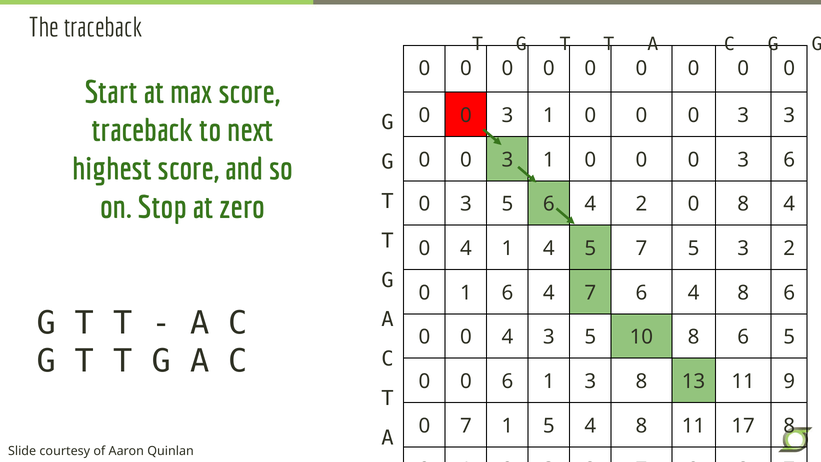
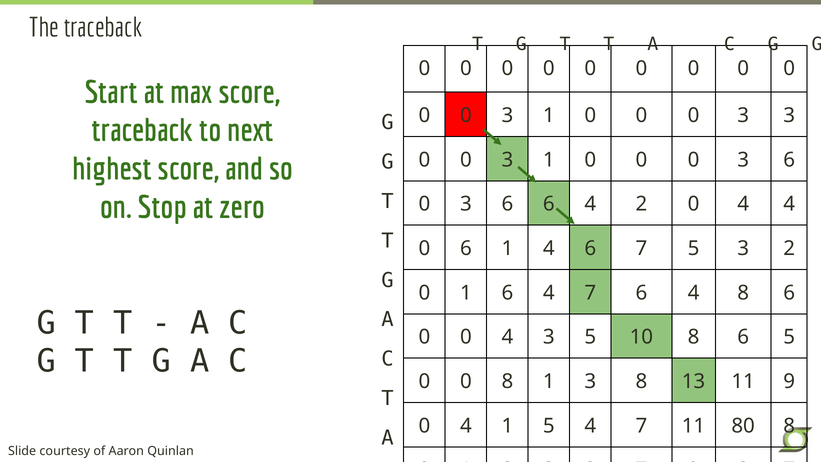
5: 5 -> 6 (507, 204)
2 0 8: 8 -> 4 (743, 204)
4: 4 -> 6 (466, 248)
4 5: 5 -> 6 (590, 248)
0 6: 6 -> 8 (507, 381)
7: 7 -> 4 (466, 426)
5 4 8: 8 -> 7 (641, 426)
17: 17 -> 80 (743, 426)
